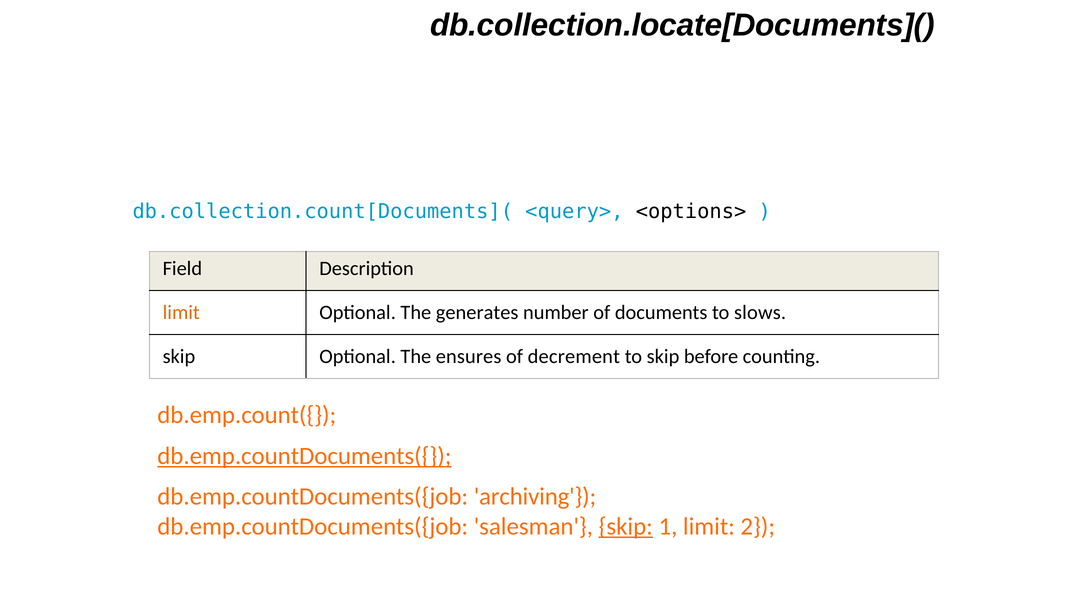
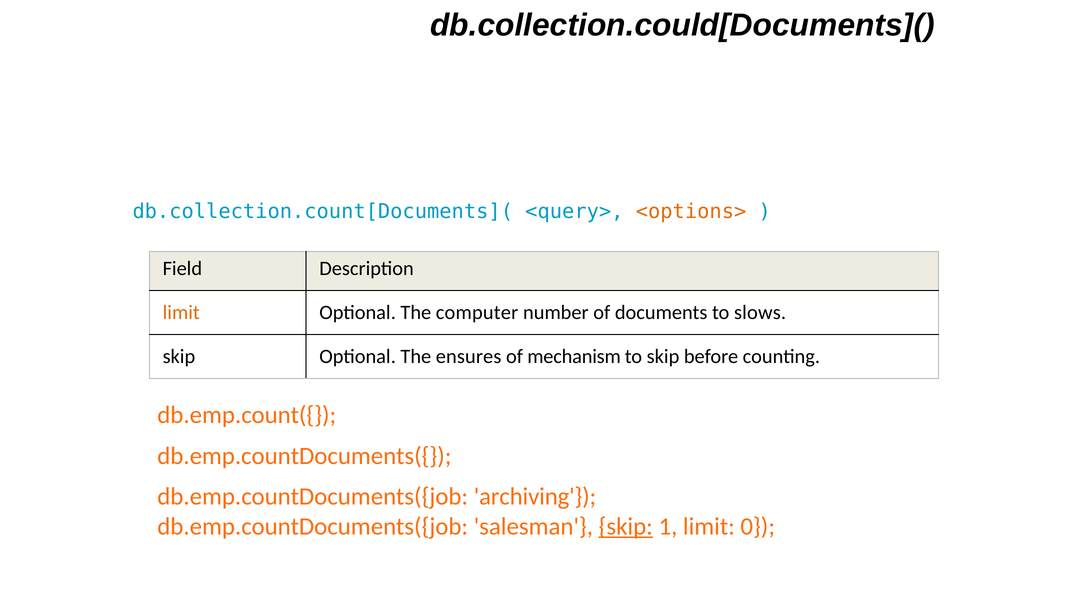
db.collection.locate[Documents](: db.collection.locate[Documents]( -> db.collection.could[Documents]( (682, 25)
<options> colour: black -> orange (691, 212)
generates: generates -> computer (477, 312)
decrement: decrement -> mechanism (574, 357)
db.emp.countDocuments({ underline: present -> none (304, 456)
2: 2 -> 0 (758, 527)
